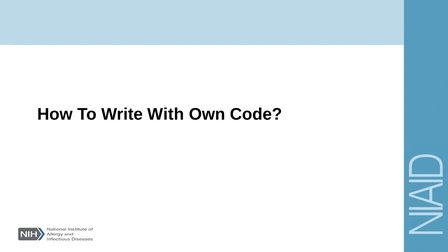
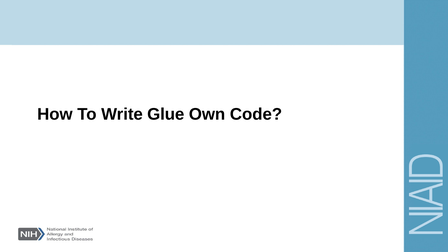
With: With -> Glue (166, 114)
